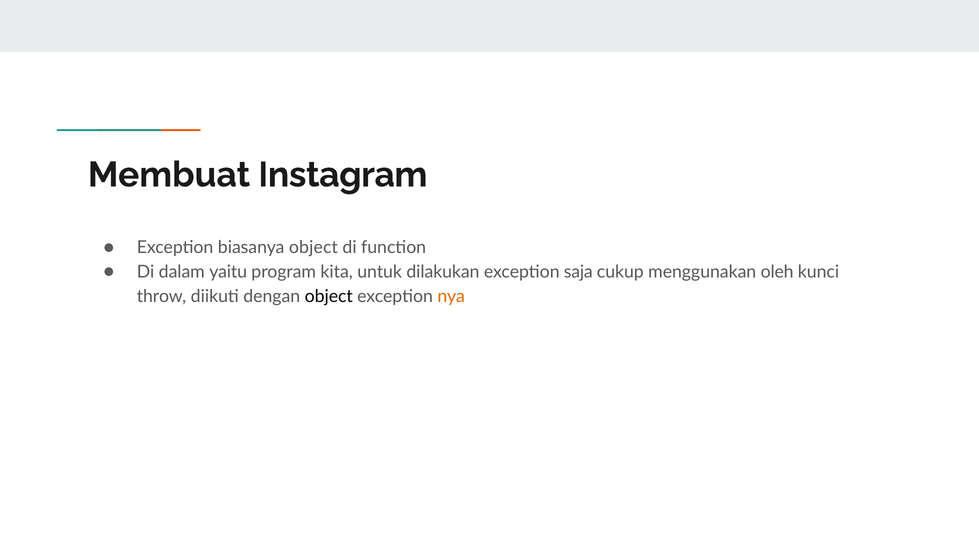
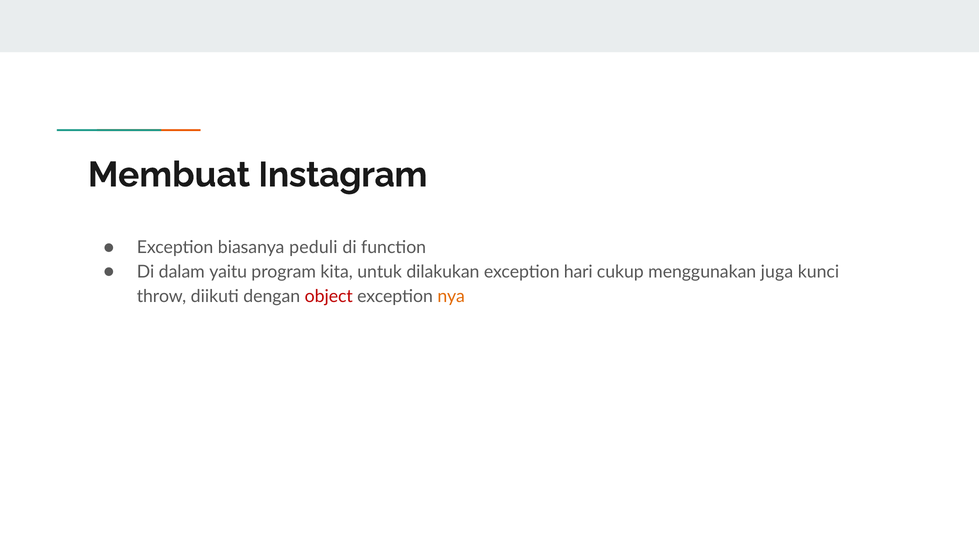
biasanya object: object -> peduli (313, 247)
saja: saja -> hari (578, 272)
oleh: oleh -> juga (777, 272)
object colour: black -> red (329, 296)
